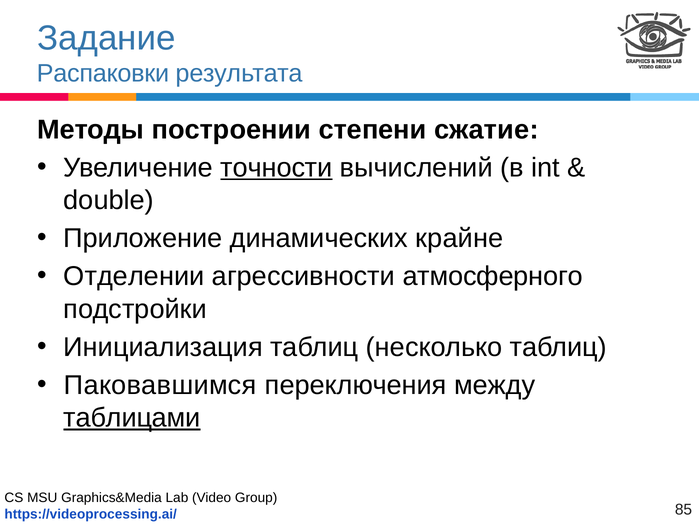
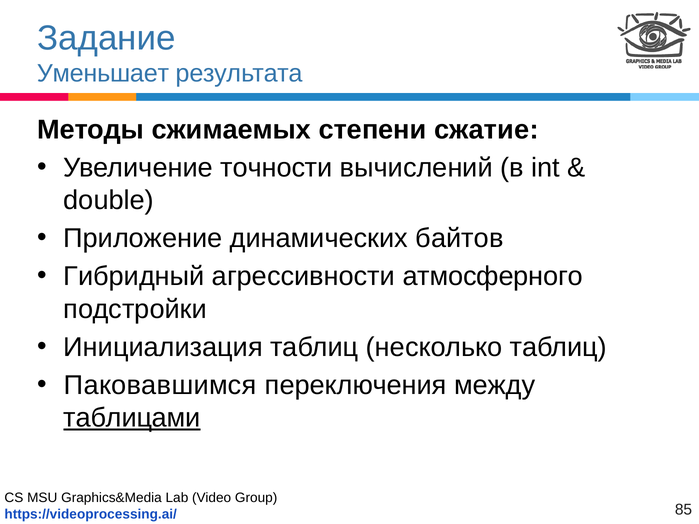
Распаковки: Распаковки -> Уменьшает (103, 74)
построении: построении -> сжимаемых (231, 130)
точности underline: present -> none (276, 168)
крайне: крайне -> байтов (460, 239)
Отделении: Отделении -> Гибридный (134, 277)
